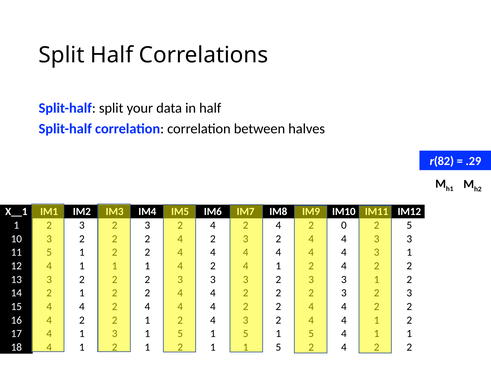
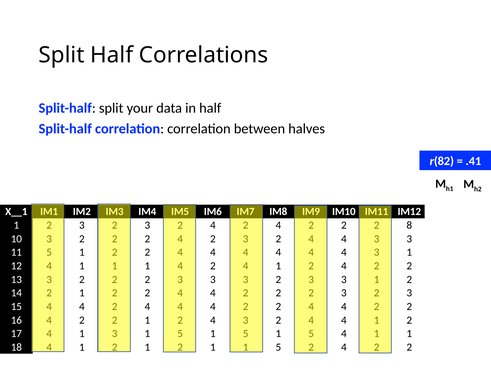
.29: .29 -> .41 (473, 161)
0: 0 -> 2 (344, 225)
5: 5 -> 8 (409, 225)
